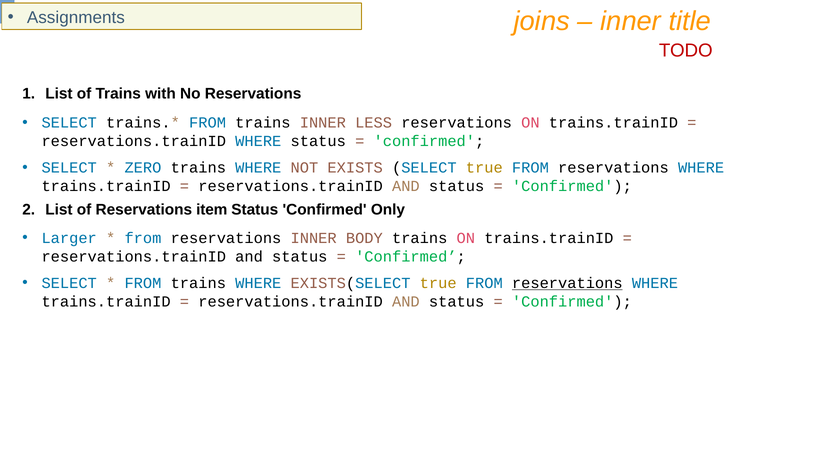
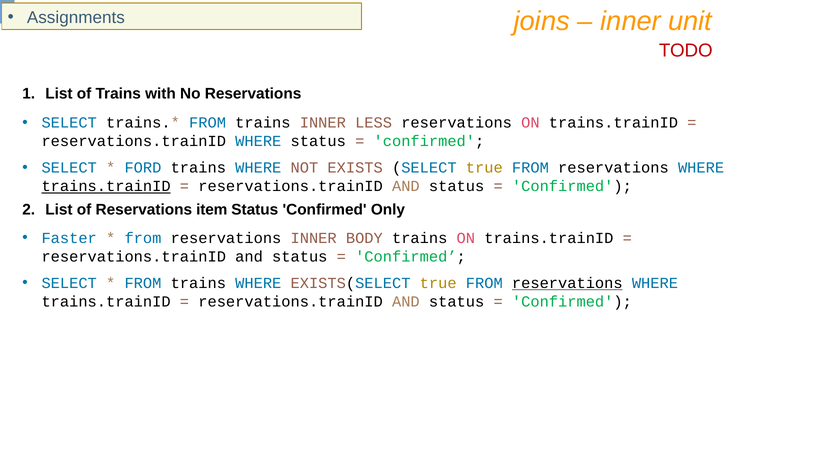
title: title -> unit (690, 21)
ZERO: ZERO -> FORD (143, 168)
trains.trainID underline: none -> present (106, 186)
Larger: Larger -> Faster (69, 238)
